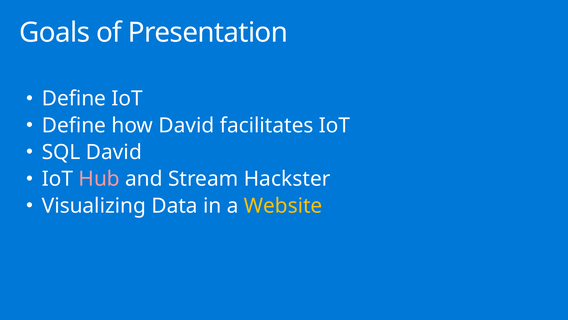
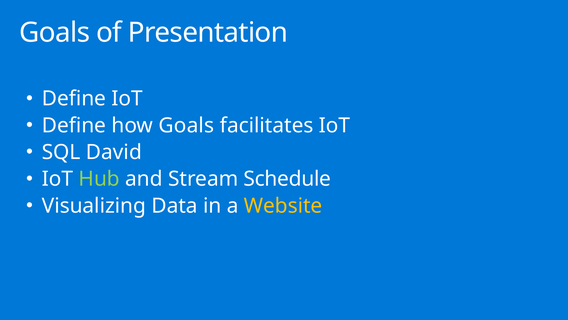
how David: David -> Goals (186, 125)
Hub colour: pink -> light green (99, 179)
Hackster: Hackster -> Schedule (287, 179)
